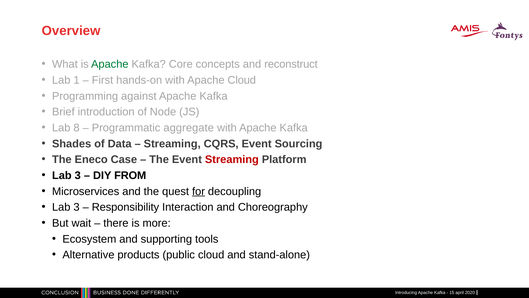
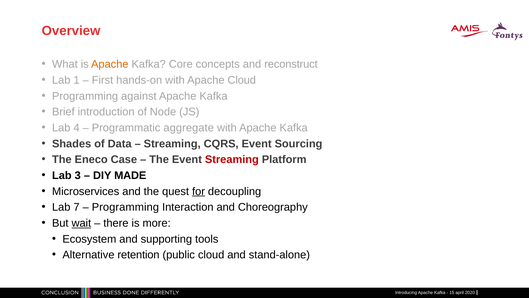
Apache colour: green -> orange (110, 64)
8: 8 -> 4 (77, 128)
FROM: FROM -> MADE (130, 175)
3: 3 -> 7 (77, 207)
Responsibility: Responsibility -> Programming (125, 207)
wait underline: none -> present (81, 223)
products: products -> retention (139, 255)
